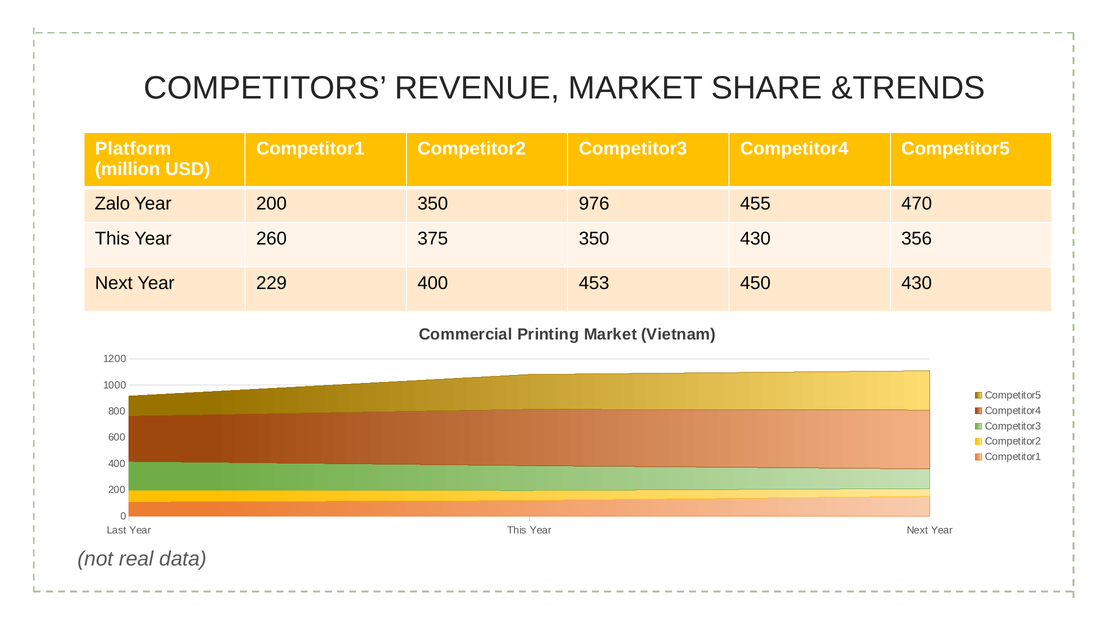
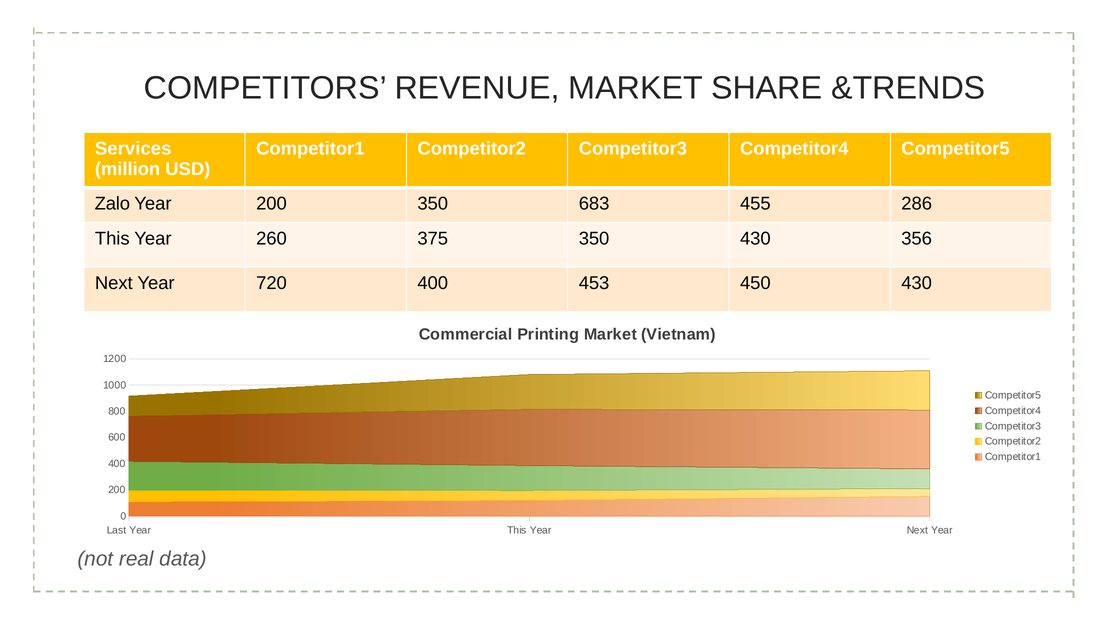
Platform: Platform -> Services (133, 148)
976: 976 -> 683 (594, 204)
470: 470 -> 286 (917, 204)
229: 229 -> 720 (272, 283)
